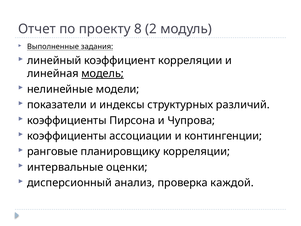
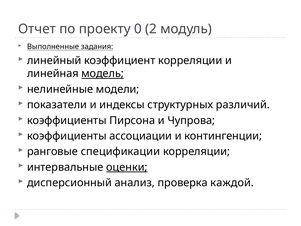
8: 8 -> 0 (138, 29)
планировщику: планировщику -> спецификации (120, 151)
оценки underline: none -> present (127, 167)
